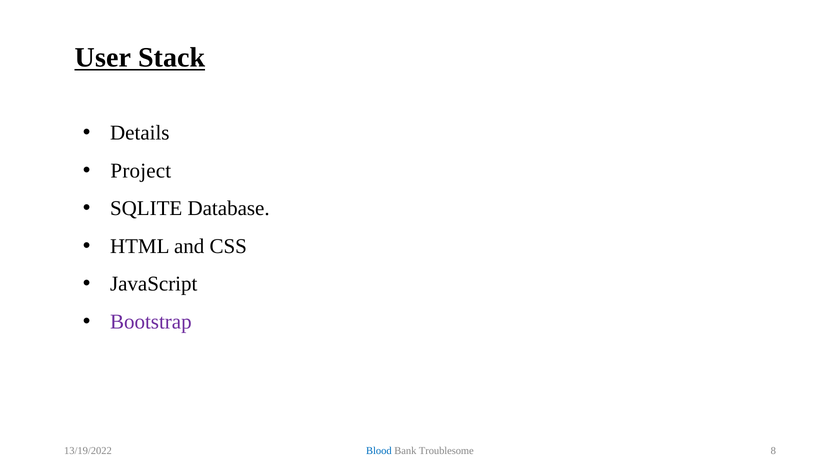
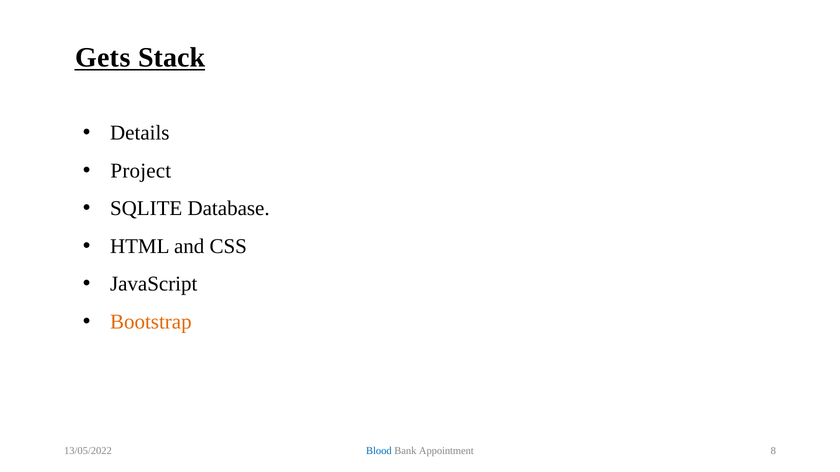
User: User -> Gets (103, 58)
Bootstrap colour: purple -> orange (151, 322)
13/19/2022: 13/19/2022 -> 13/05/2022 (88, 451)
Troublesome: Troublesome -> Appointment (446, 451)
